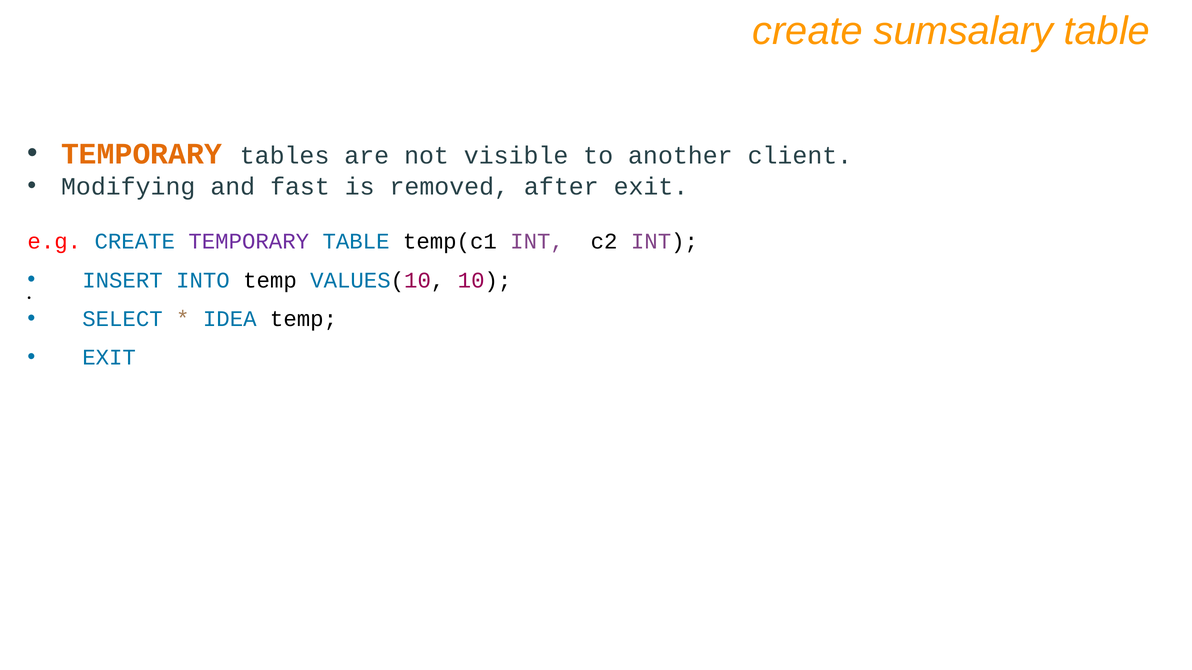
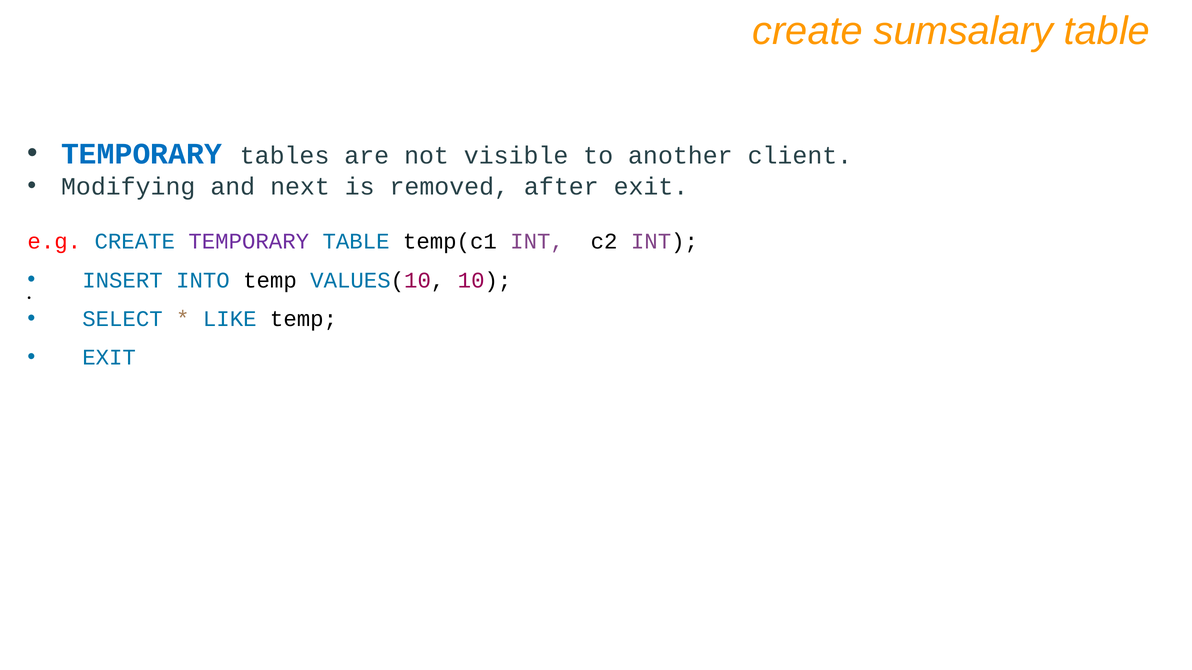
TEMPORARY colour: orange -> blue (142, 154)
fast: fast -> next (300, 187)
IDEA: IDEA -> LIKE (230, 319)
